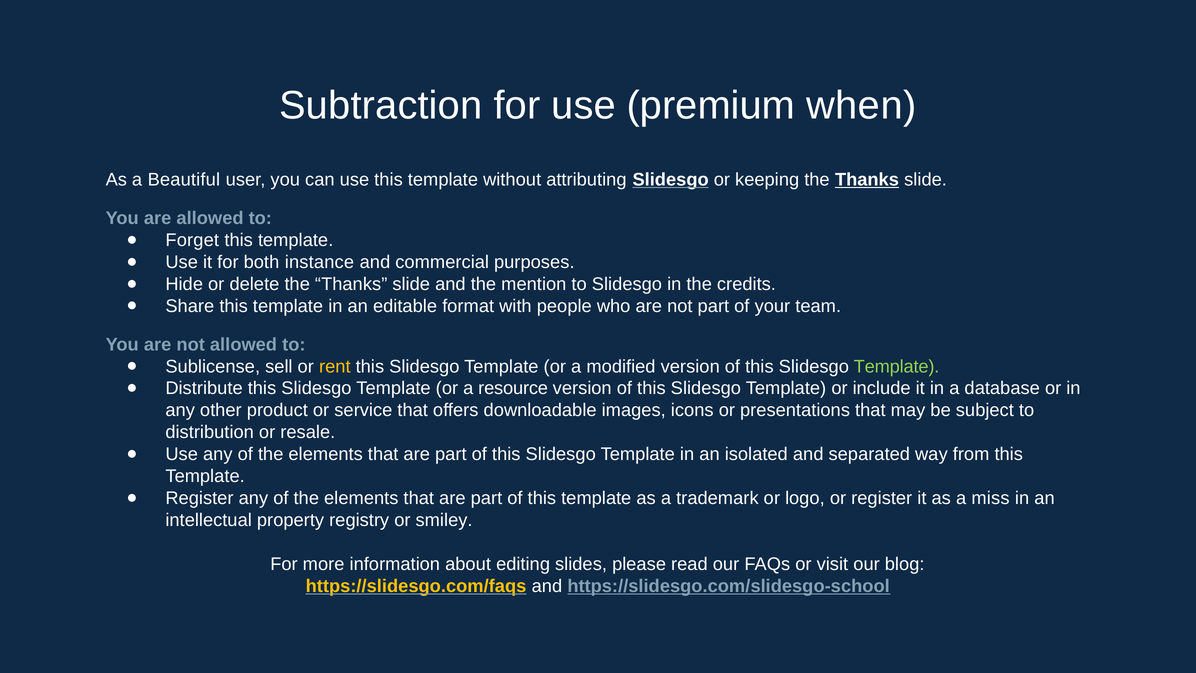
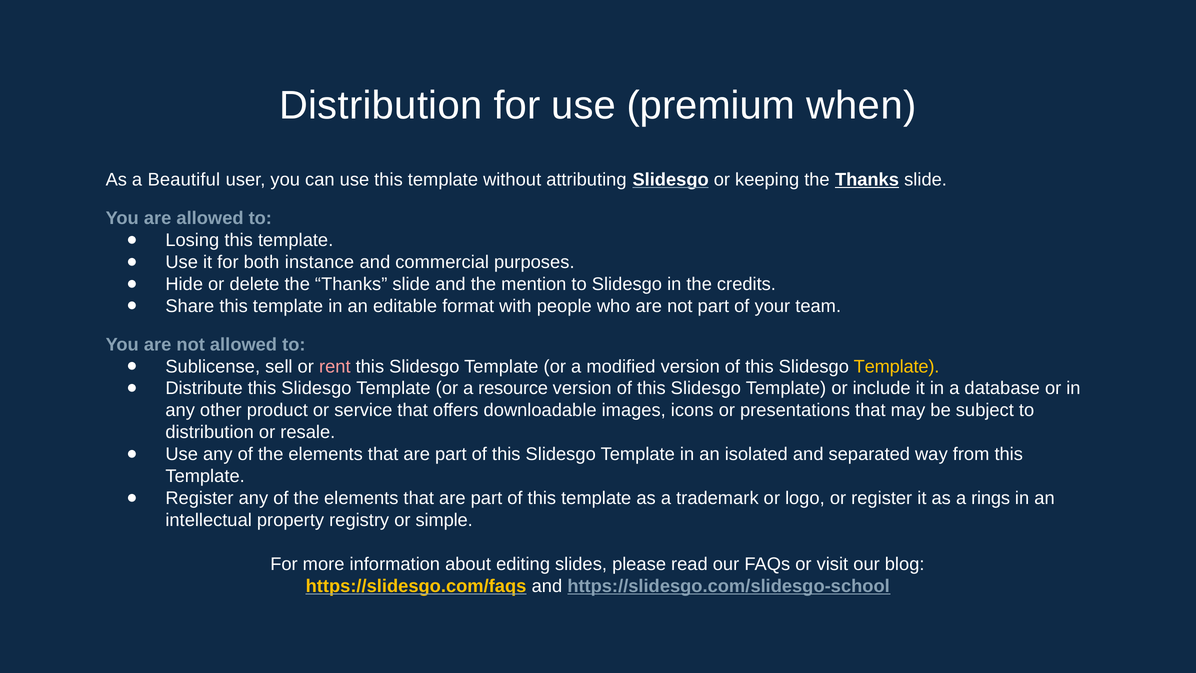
Subtraction: Subtraction -> Distribution (381, 106)
Forget: Forget -> Losing (192, 240)
rent colour: yellow -> pink (335, 366)
Template colour: light green -> yellow (897, 366)
miss: miss -> rings (991, 498)
smiley: smiley -> simple (444, 520)
